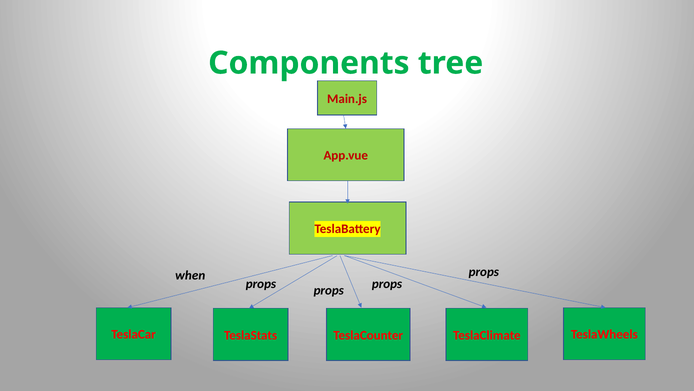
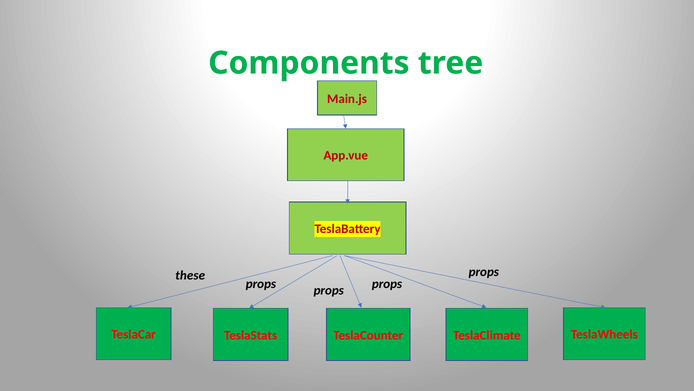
when: when -> these (190, 275)
